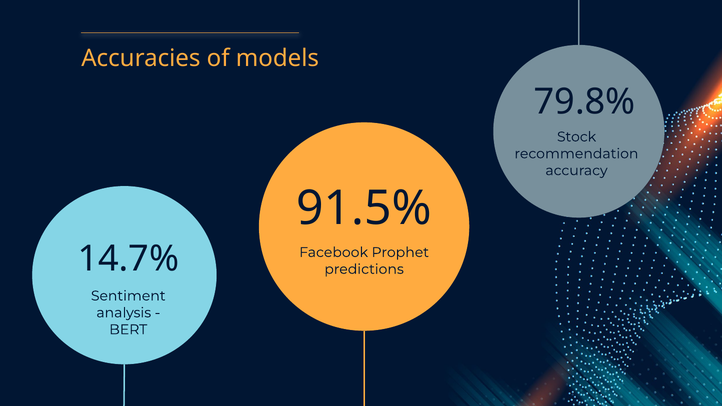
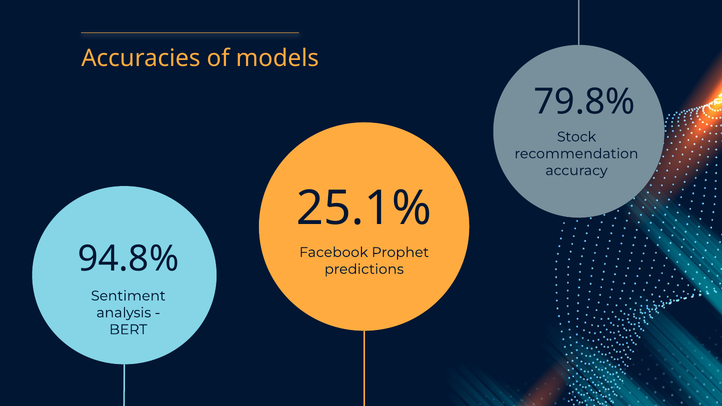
91.5%: 91.5% -> 25.1% (364, 209)
14.7%: 14.7% -> 94.8% (128, 259)
